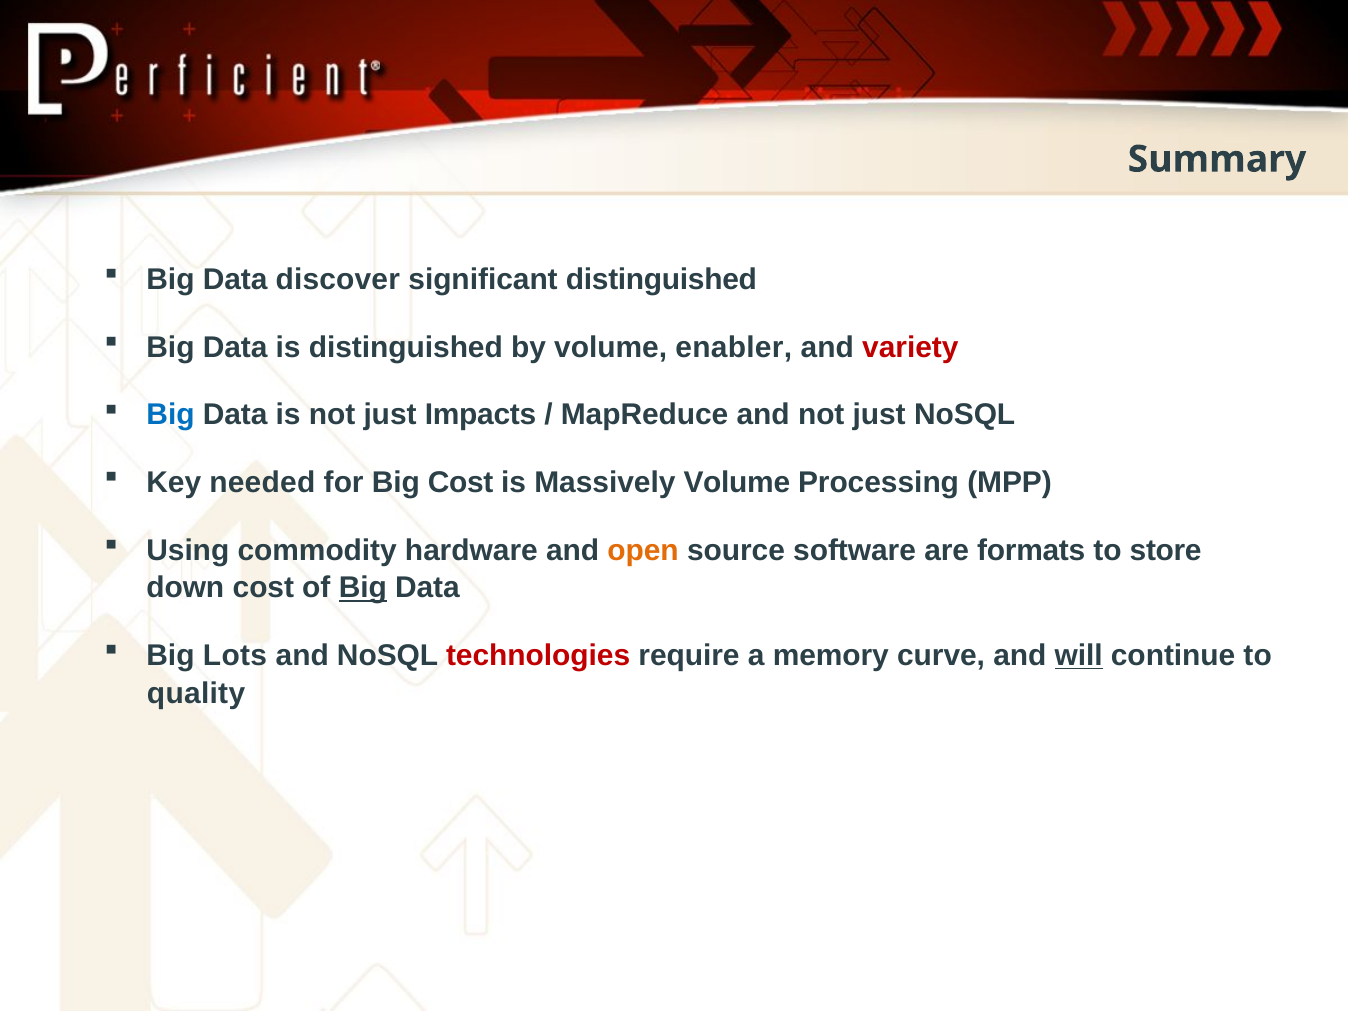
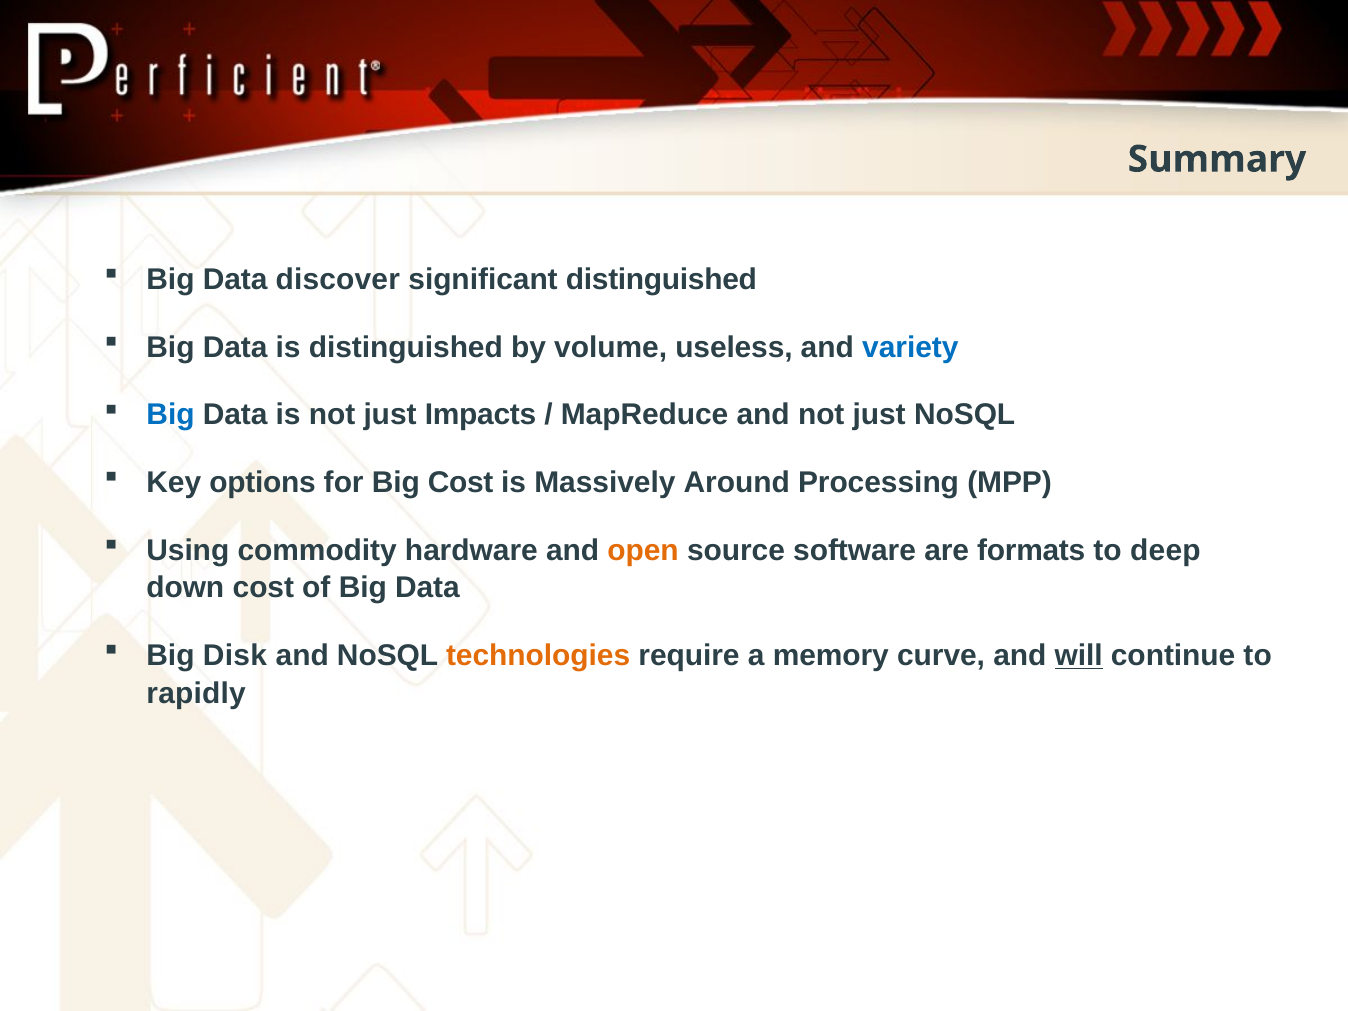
enabler: enabler -> useless (734, 347)
variety colour: red -> blue (910, 347)
needed: needed -> options (263, 483)
Massively Volume: Volume -> Around (737, 483)
store: store -> deep (1165, 550)
Big underline: present -> none (363, 588)
Lots: Lots -> Disk (235, 656)
technologies colour: red -> orange (538, 656)
quality: quality -> rapidly (196, 693)
